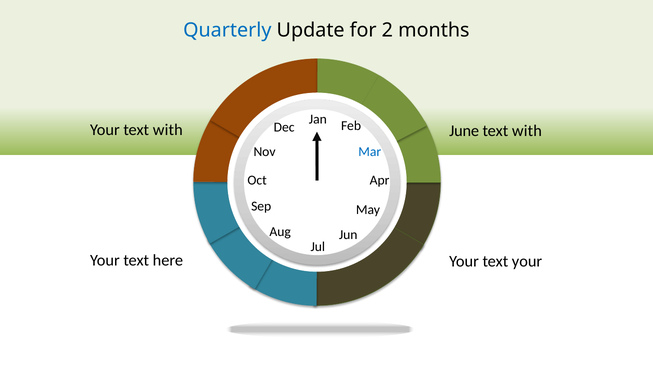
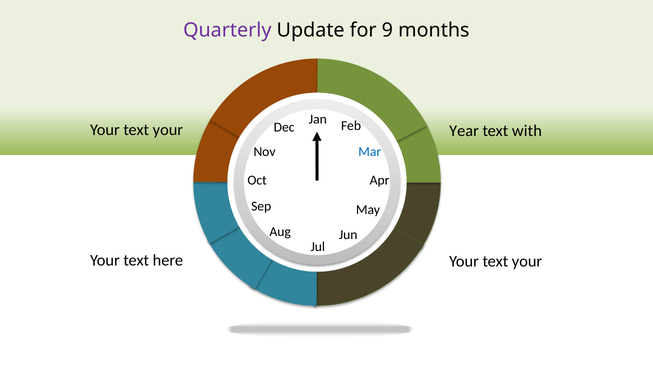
Quarterly colour: blue -> purple (227, 30)
2: 2 -> 9 (387, 30)
June: June -> Year (464, 131)
with: with -> your (168, 130)
